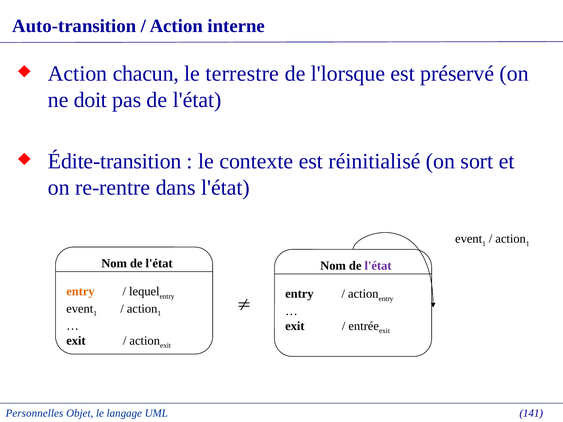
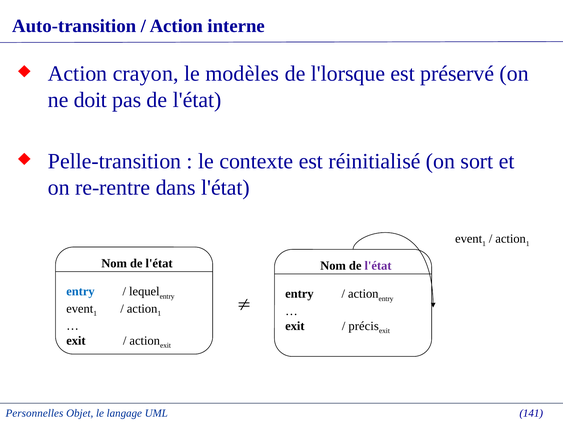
chacun: chacun -> crayon (146, 74)
terrestre: terrestre -> modèles (242, 74)
Édite-transition: Édite-transition -> Pelle-transition (115, 161)
entry colour: orange -> blue (80, 292)
entrée: entrée -> précis (364, 326)
